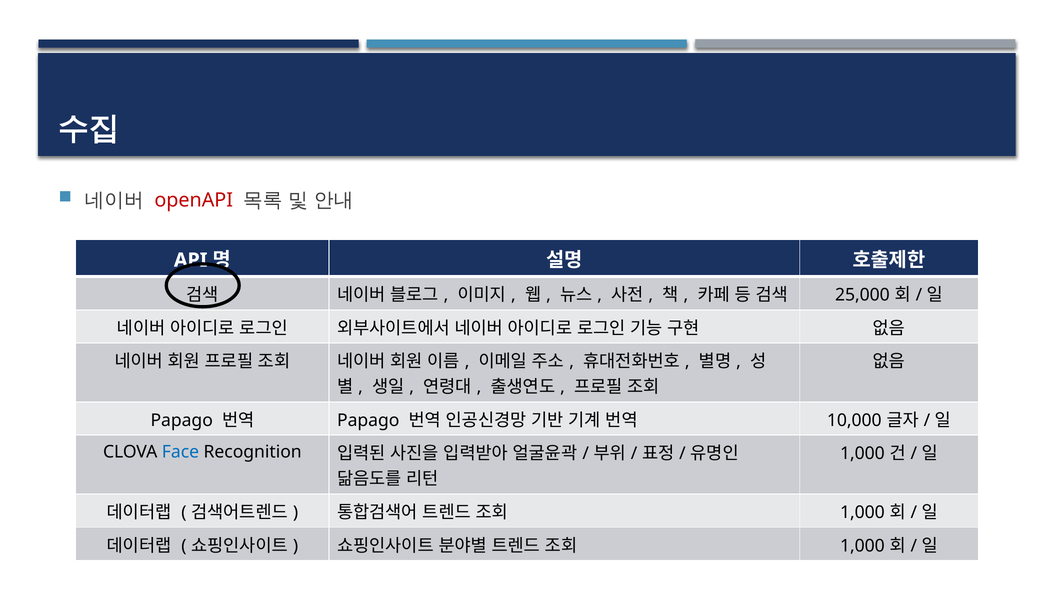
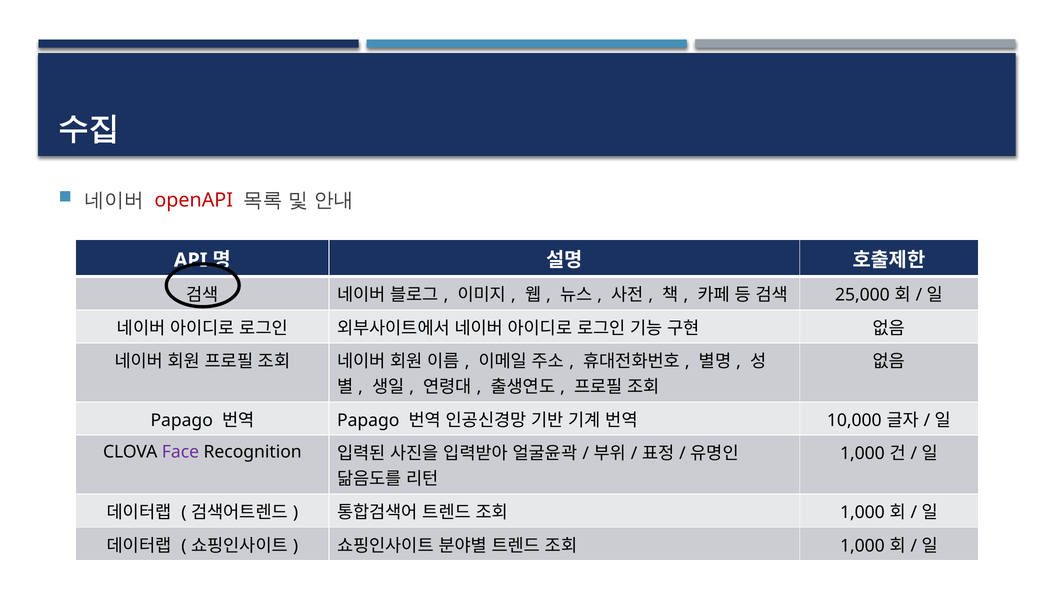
Face colour: blue -> purple (180, 452)
